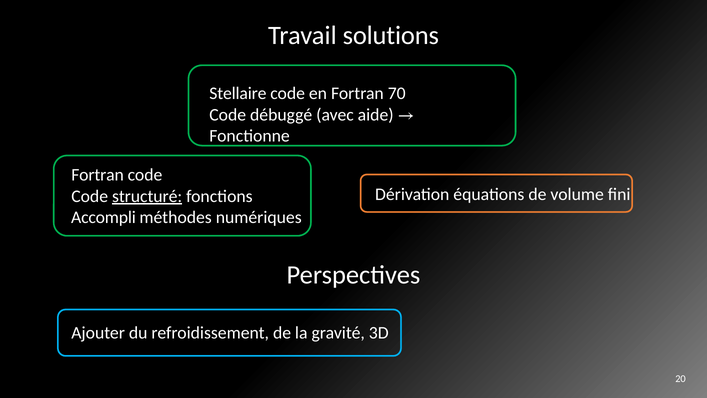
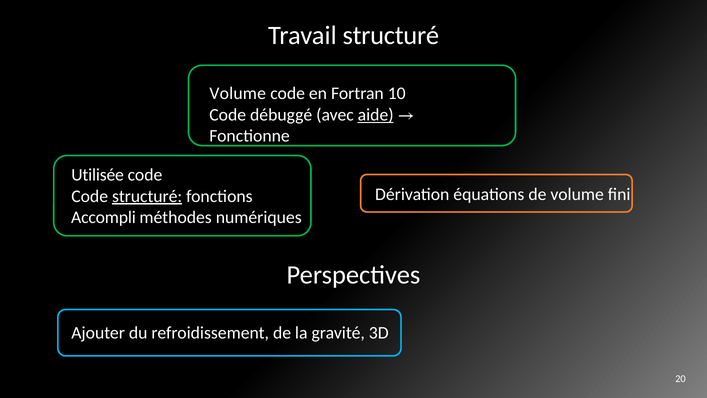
Travail solutions: solutions -> structuré (391, 36)
Stellaire: Stellaire -> Volume (238, 94)
70: 70 -> 10 (397, 94)
aide underline: none -> present (376, 115)
Fortran: Fortran -> Utilisée (98, 175)
